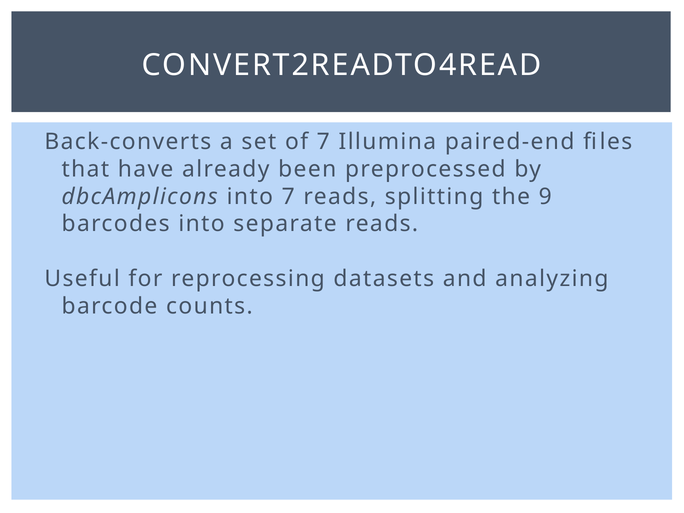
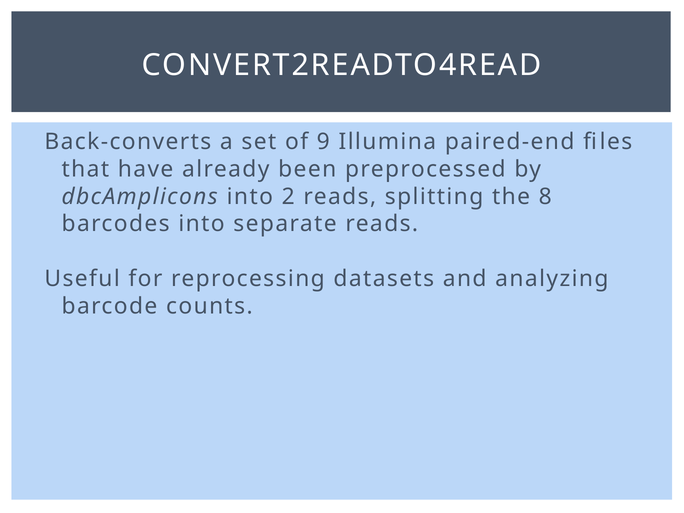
of 7: 7 -> 9 (323, 142)
into 7: 7 -> 2 (288, 197)
9: 9 -> 8 (545, 197)
